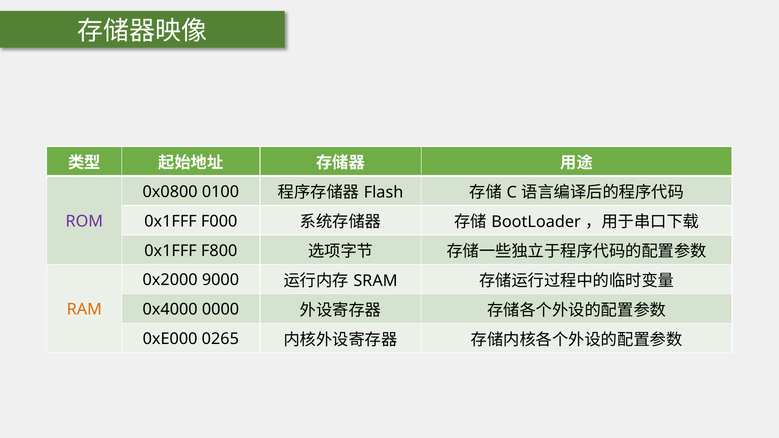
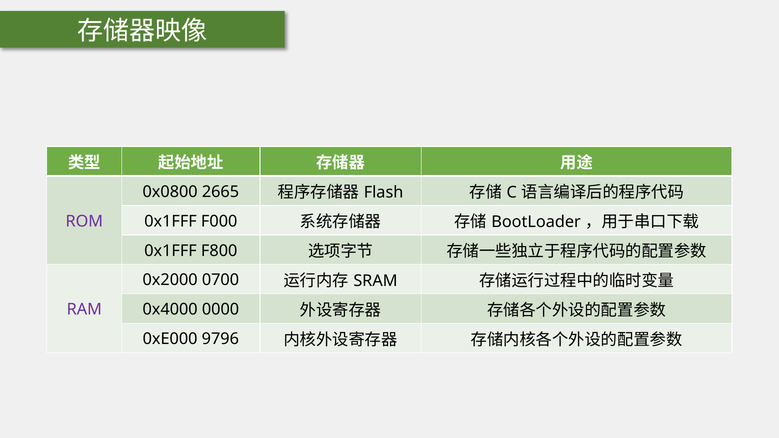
0100: 0100 -> 2665 (220, 192)
9000: 9000 -> 0700 (220, 280)
RAM colour: orange -> purple (84, 310)
0265: 0265 -> 9796 (220, 339)
